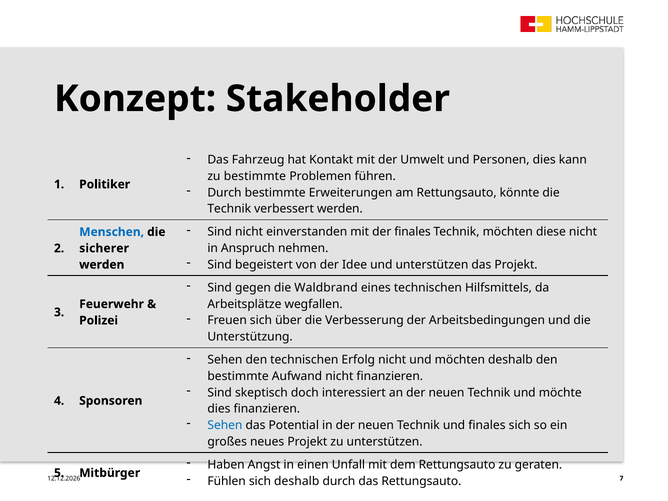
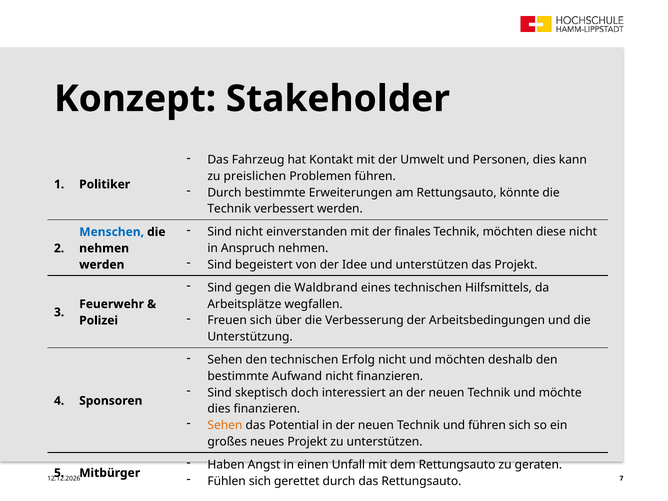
zu bestimmte: bestimmte -> preislichen (255, 176)
sicherer: sicherer -> nehmen (104, 248)
Sehen colour: blue -> orange (225, 425)
und finales: finales -> führen (487, 425)
sich deshalb: deshalb -> gerettet (297, 481)
